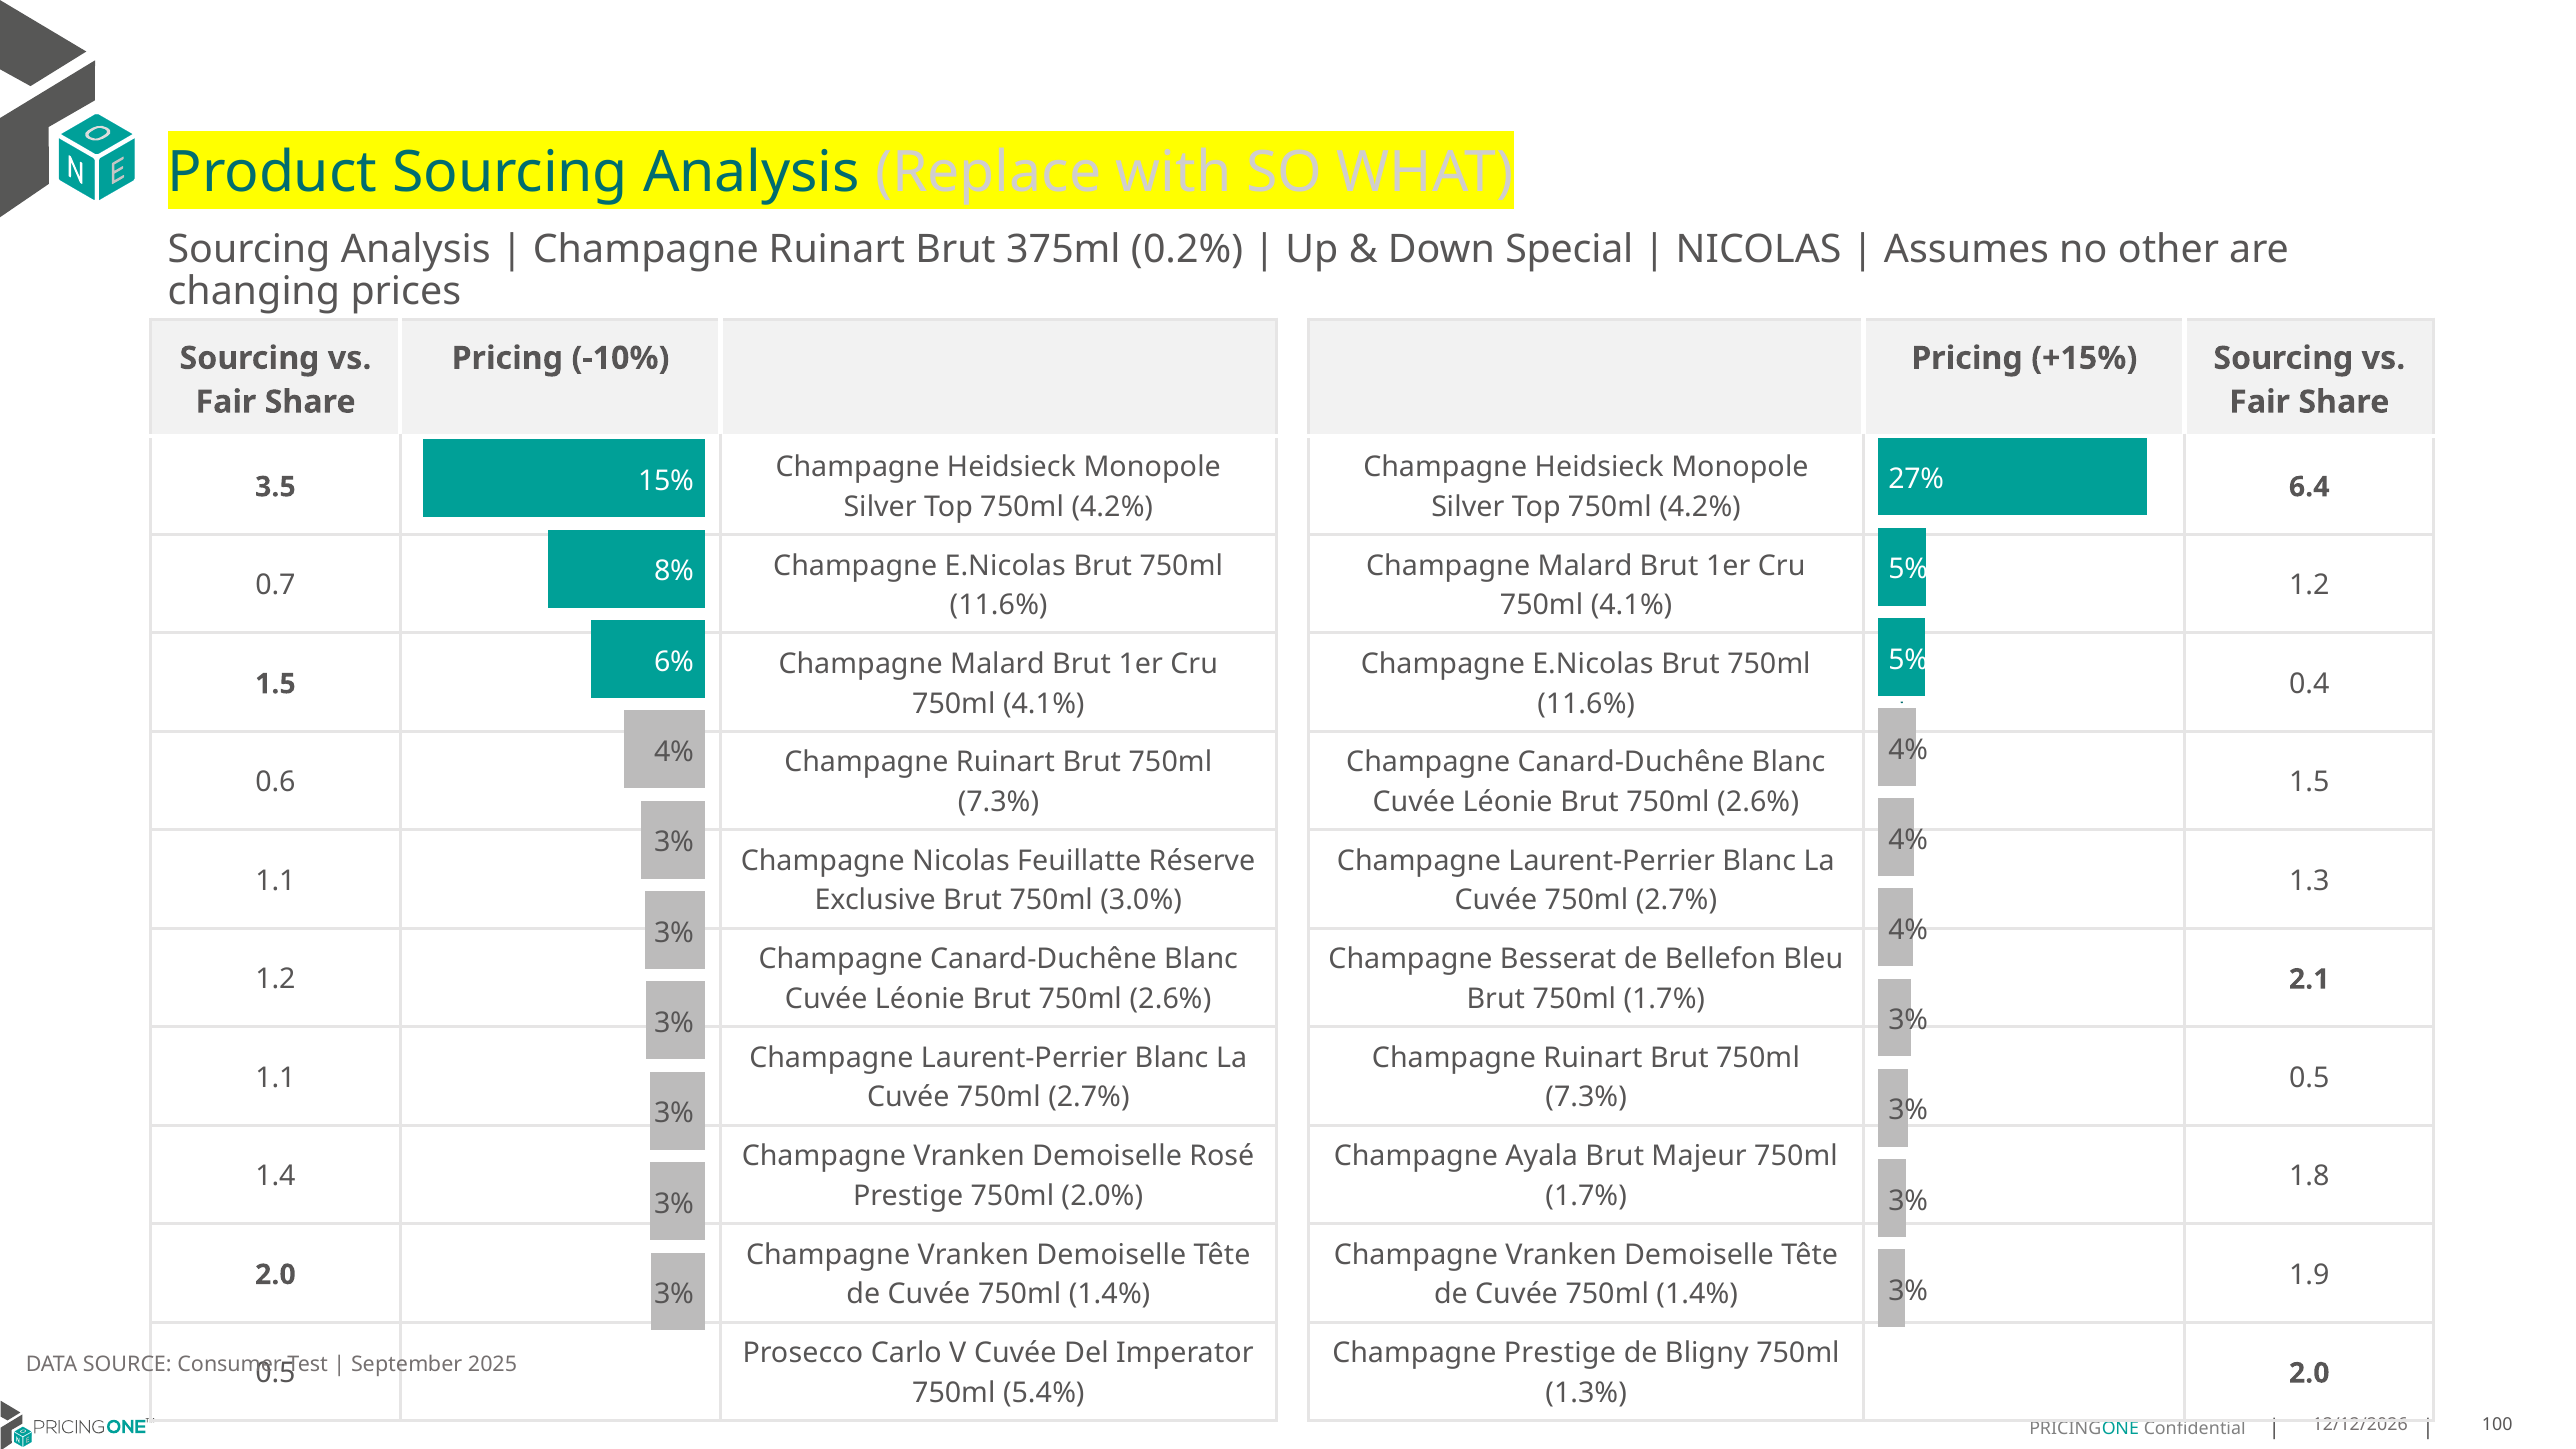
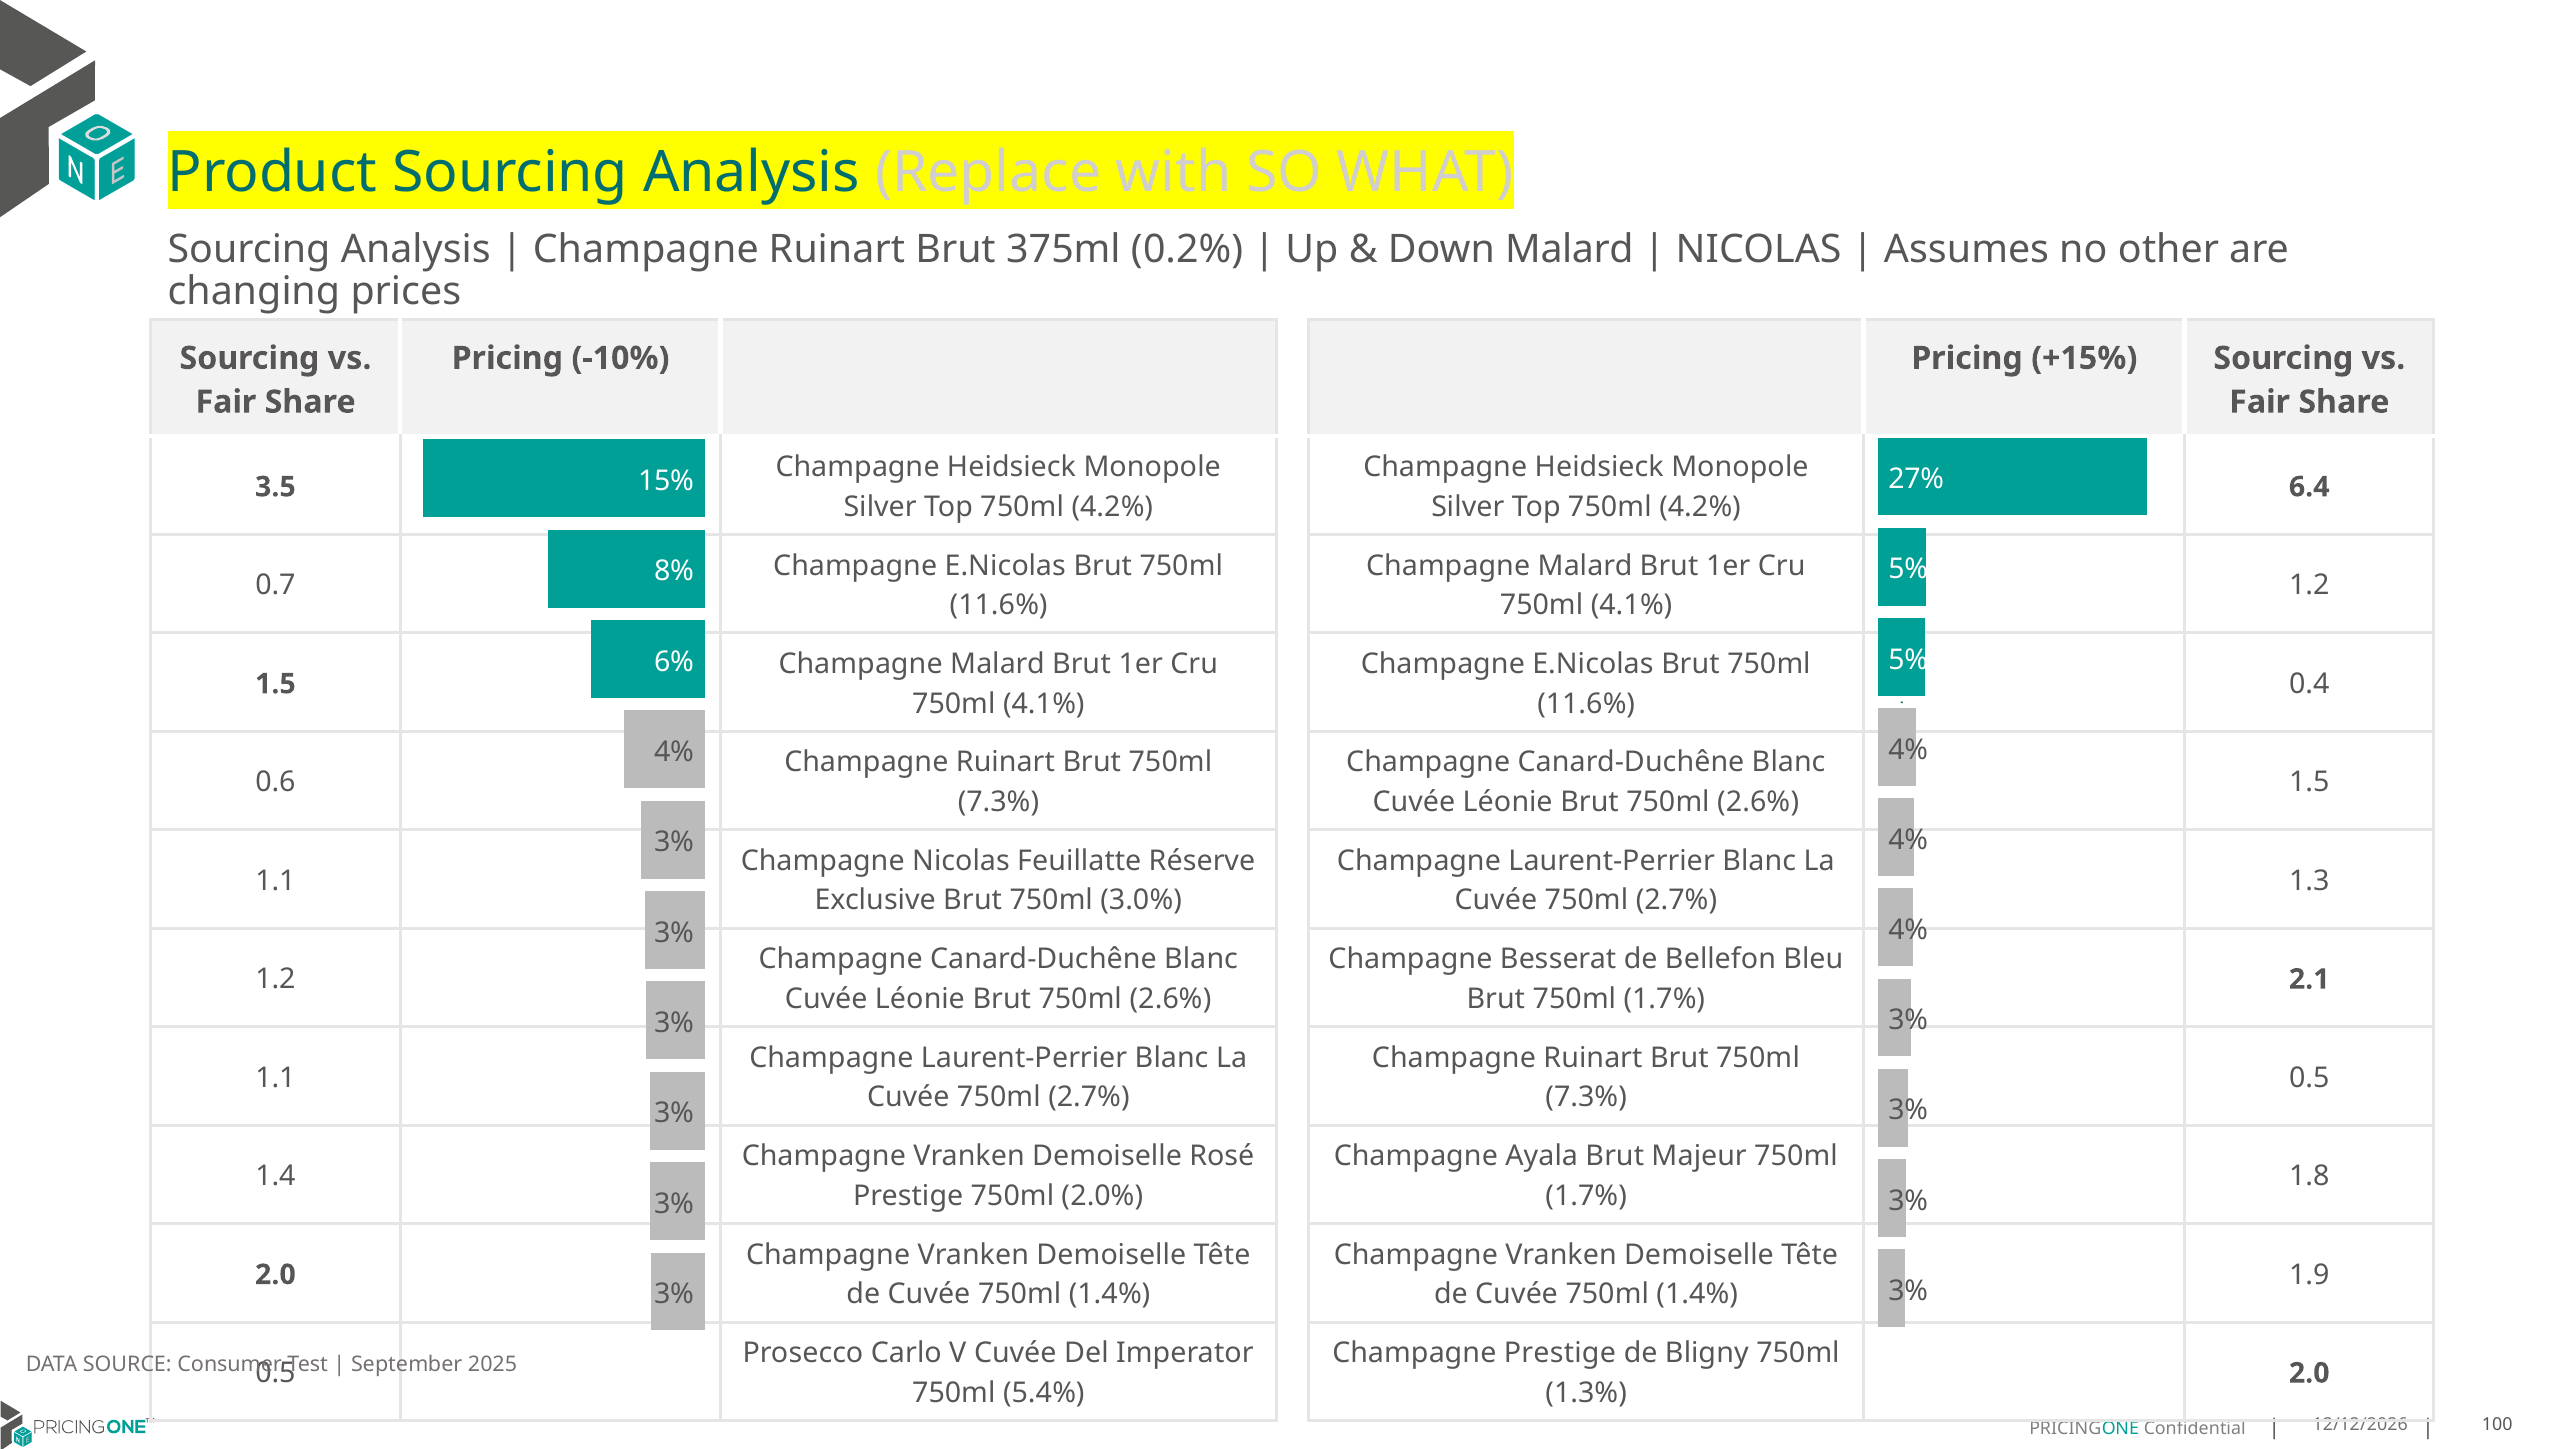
Down Special: Special -> Malard (1569, 249)
